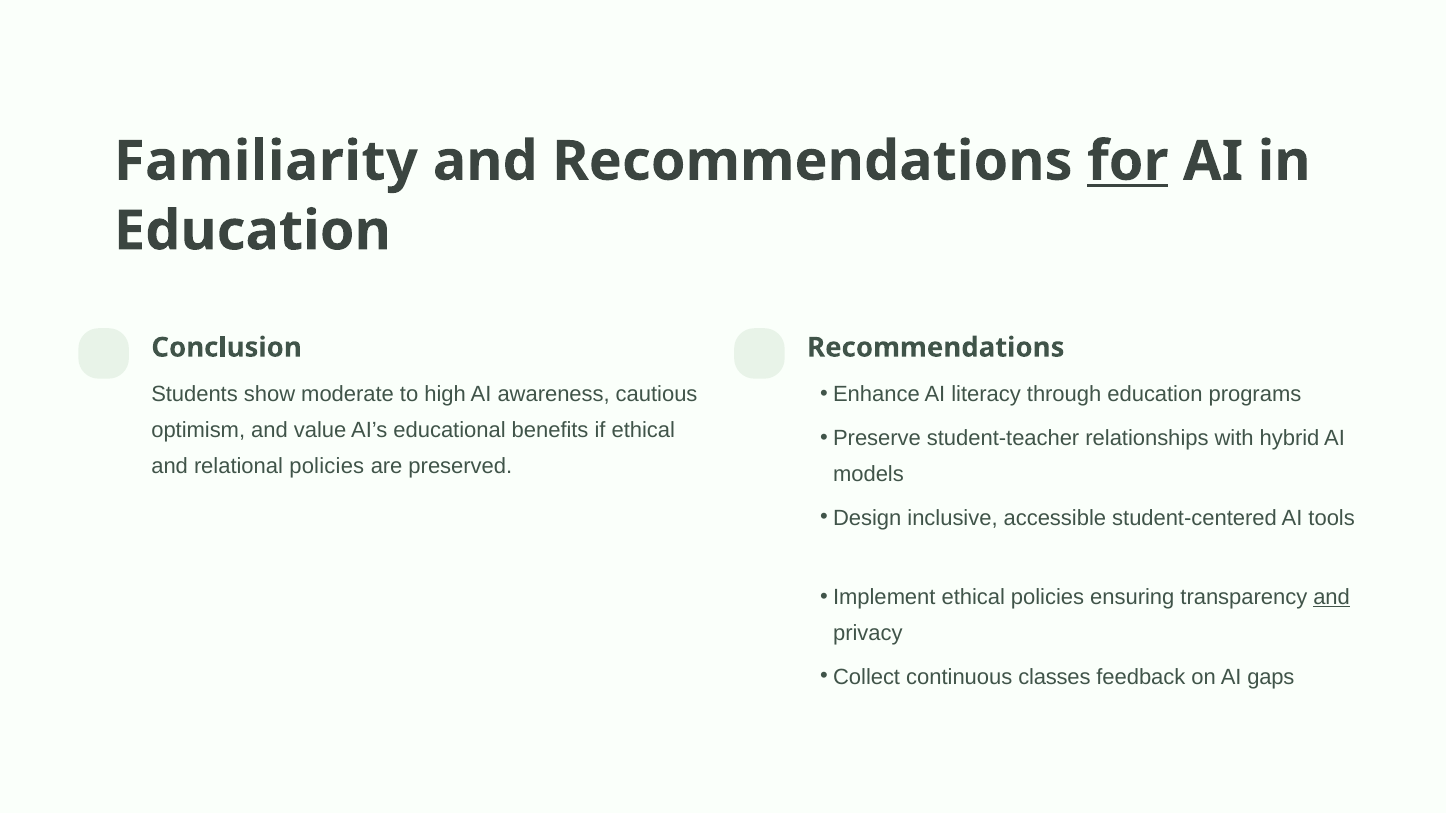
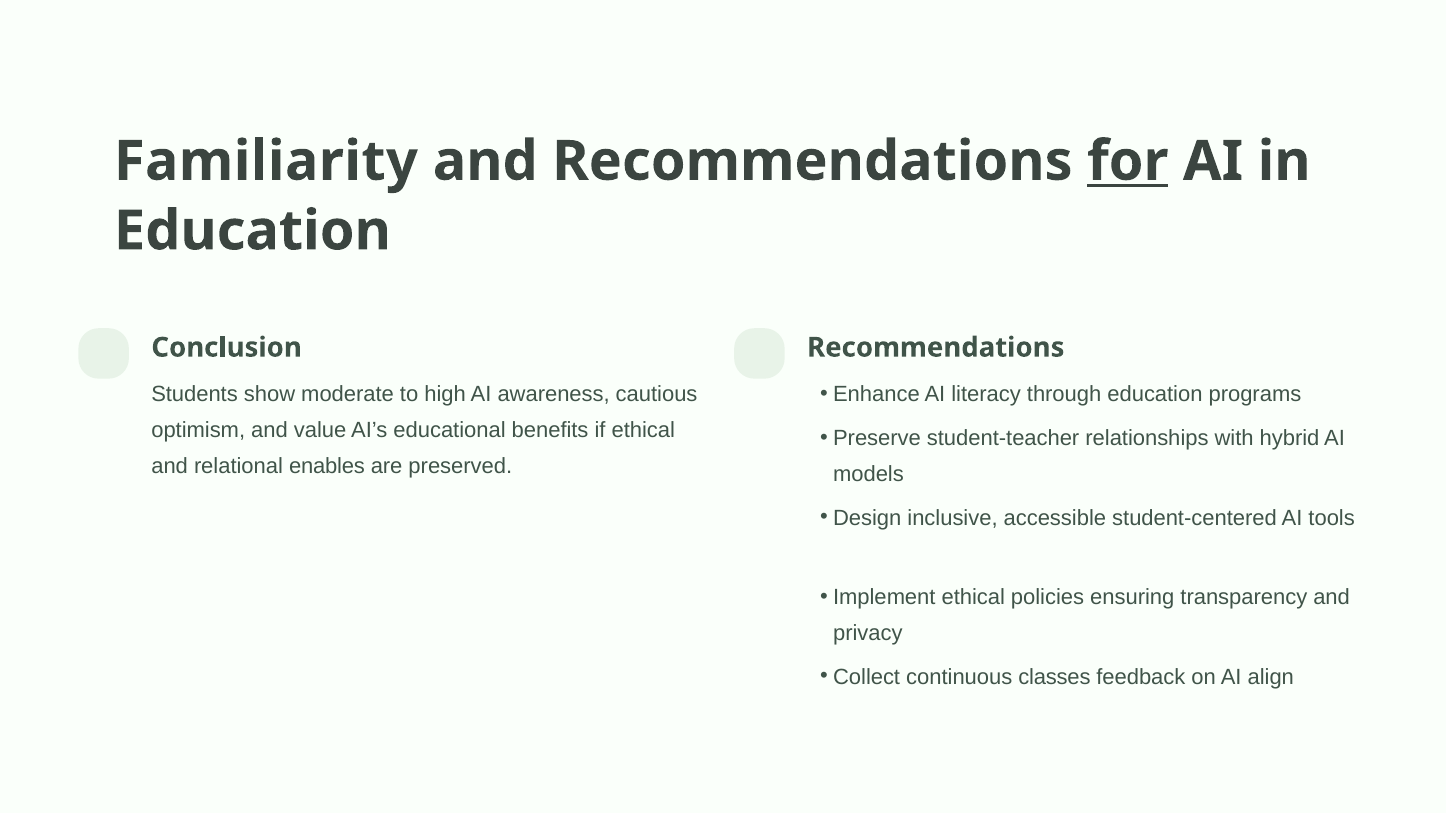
relational policies: policies -> enables (327, 466)
and underline: present -> none (1332, 598)
gaps: gaps -> align (1271, 677)
